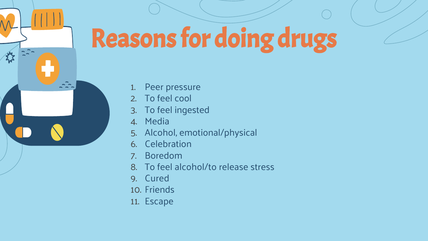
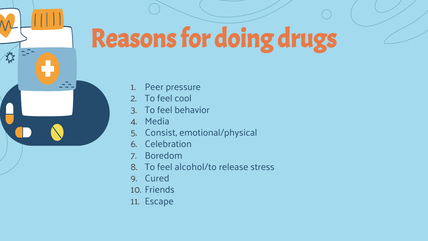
ingested: ingested -> behavior (192, 110)
Alcohol: Alcohol -> Consist (161, 133)
